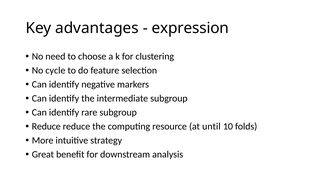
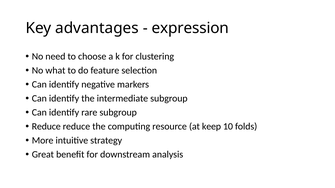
cycle: cycle -> what (55, 71)
until: until -> keep (211, 127)
